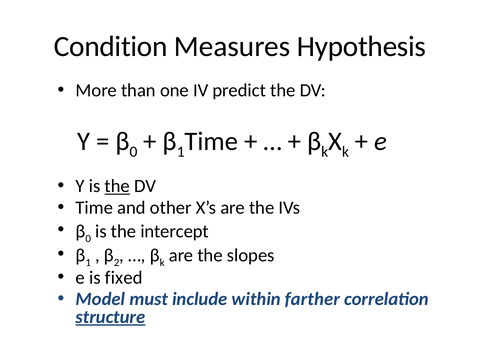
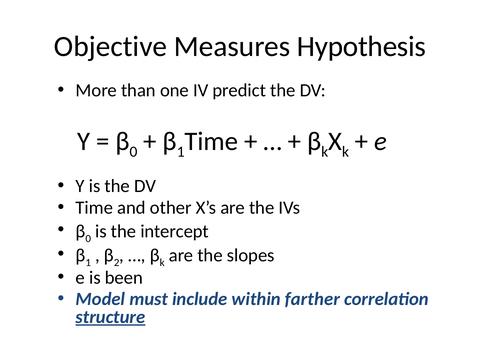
Condition: Condition -> Objective (111, 46)
the underline: present -> none (117, 186)
fixed: fixed -> been (124, 278)
